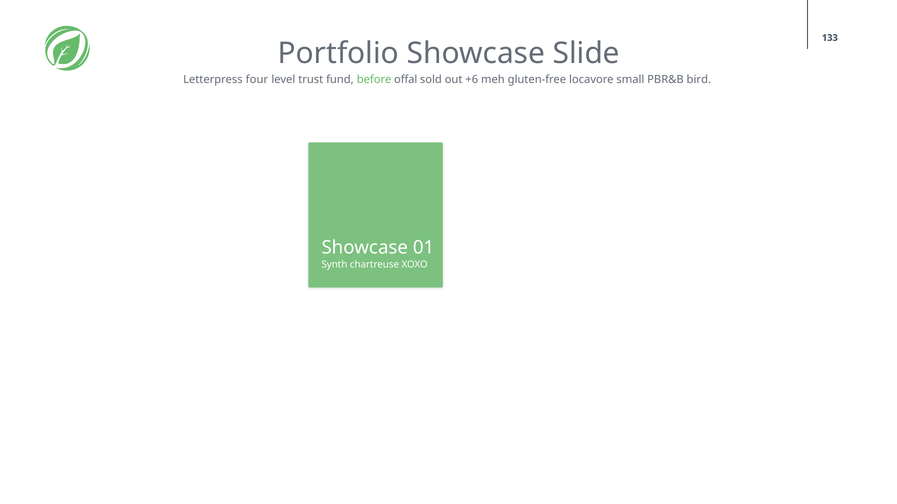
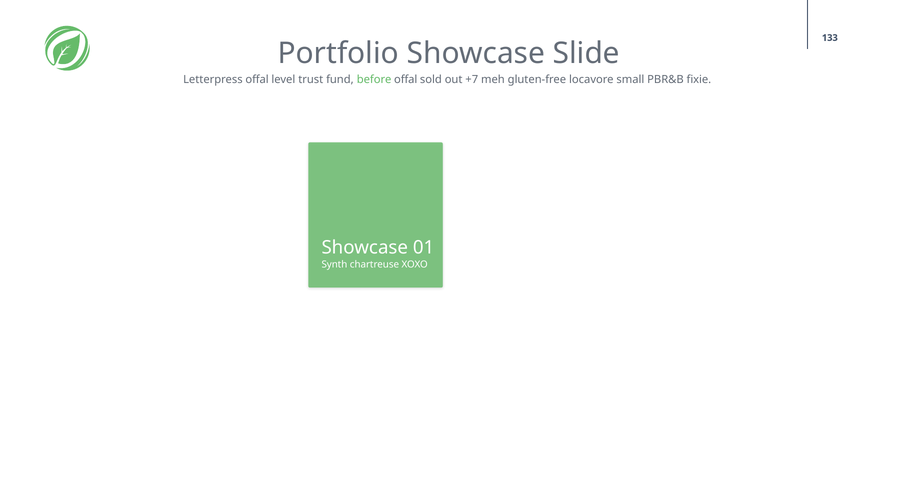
Letterpress four: four -> offal (257, 80)
+6: +6 -> +7 (472, 80)
bird: bird -> fixie (699, 80)
